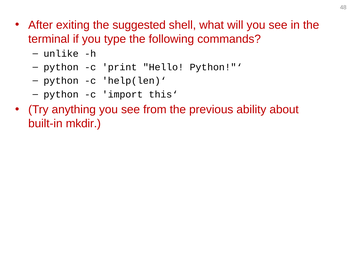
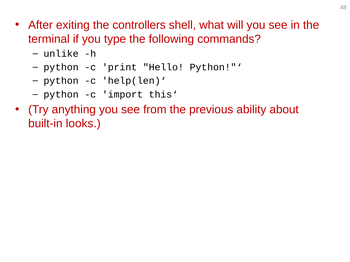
suggested: suggested -> controllers (139, 25)
mkdir: mkdir -> looks (83, 124)
